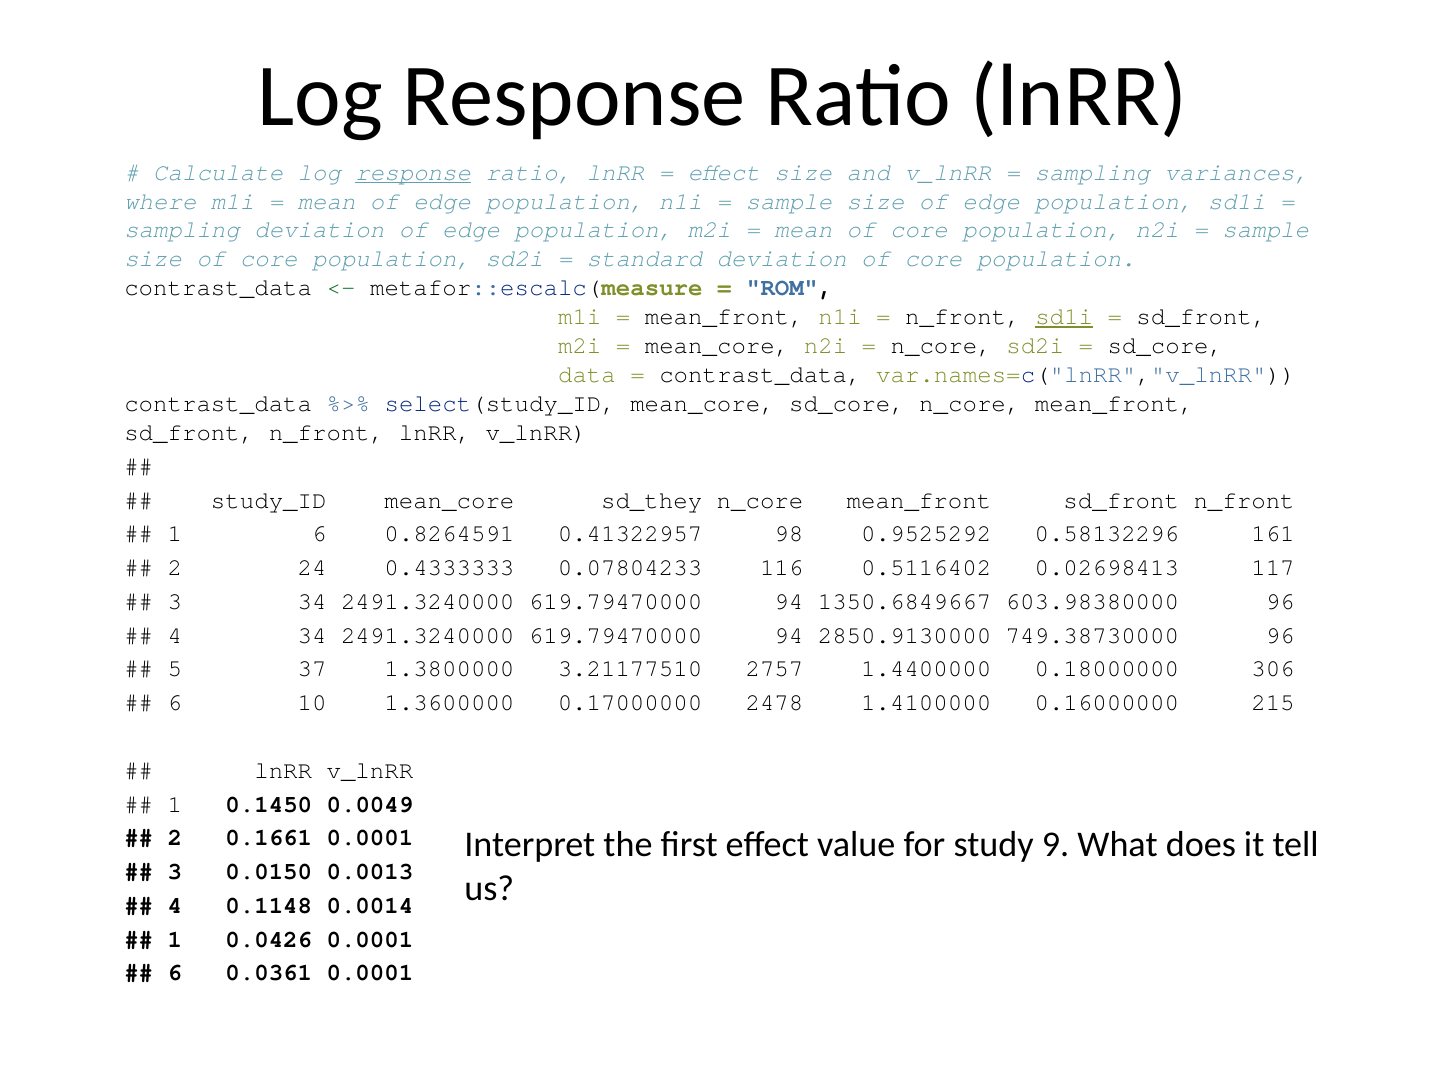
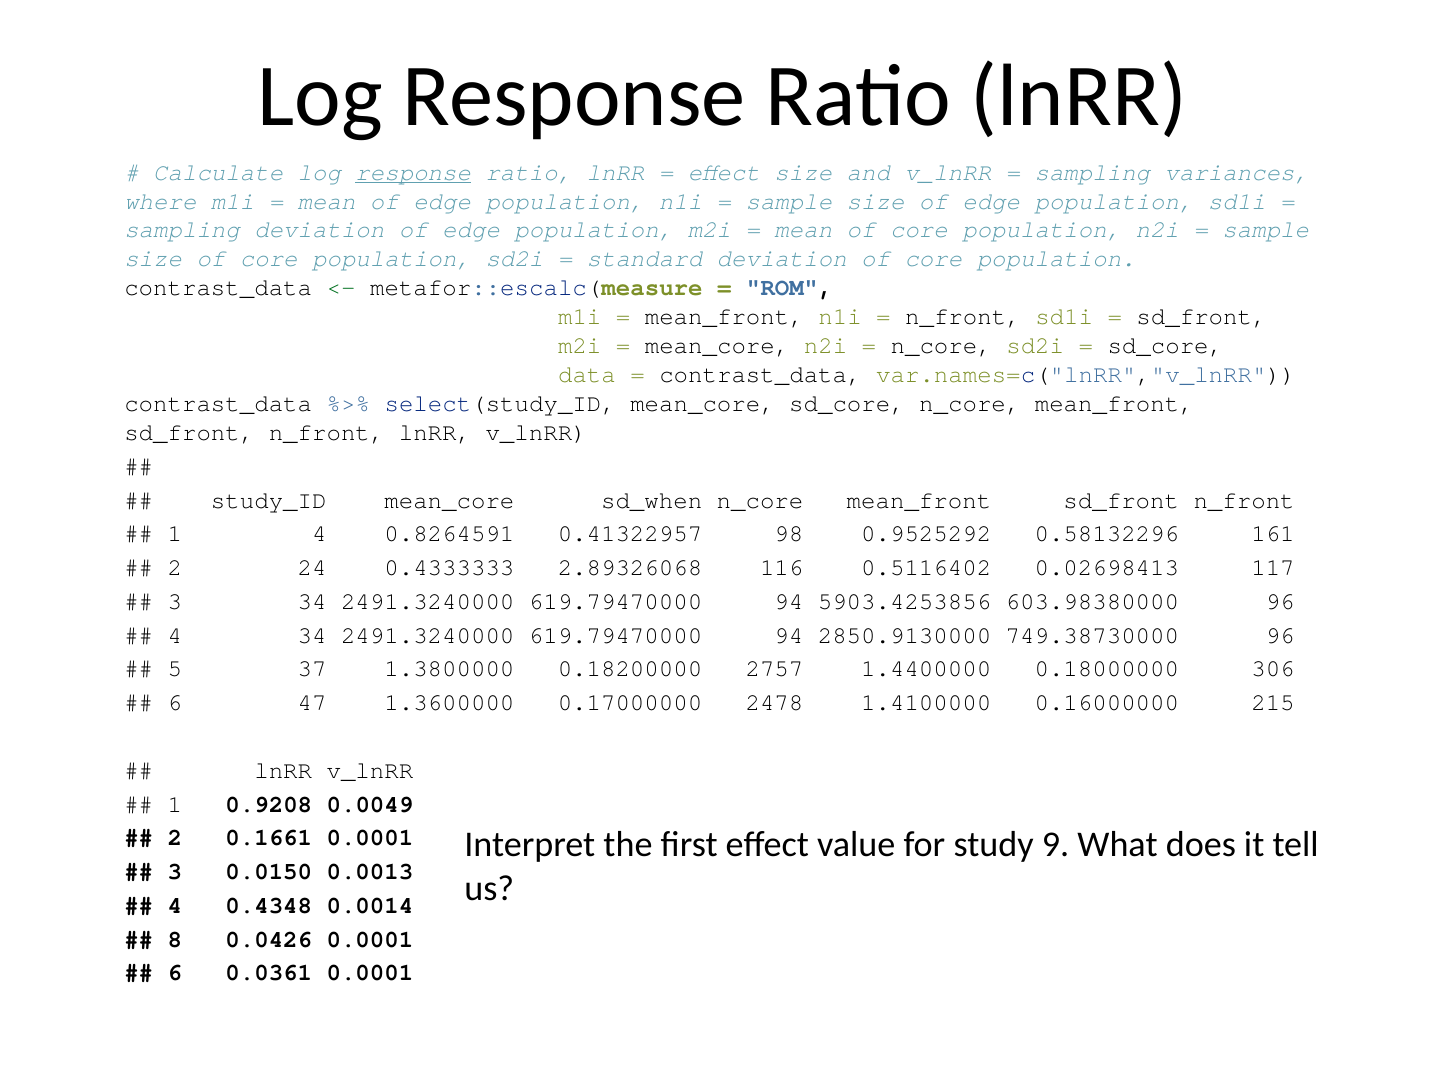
sd1i underline: present -> none (1064, 317)
sd_they: sd_they -> sd_when (652, 500)
1 6: 6 -> 4 (319, 534)
0.07804233: 0.07804233 -> 2.89326068 (630, 567)
1350.6849667: 1350.6849667 -> 5903.4253856 (905, 601)
3.21177510: 3.21177510 -> 0.18200000 (630, 669)
10: 10 -> 47 (312, 702)
0.1450: 0.1450 -> 0.9208 (269, 804)
0.1148: 0.1148 -> 0.4348 (269, 905)
1: 1 -> 8 (175, 939)
